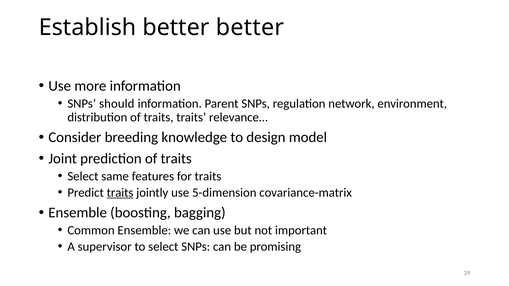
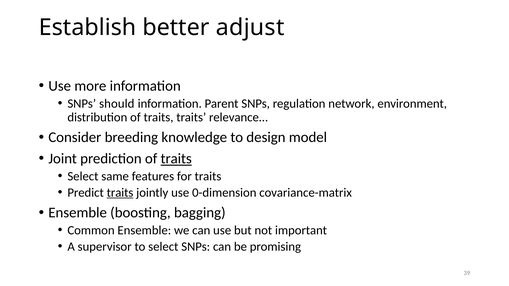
better better: better -> adjust (250, 28)
traits underline: none -> present (176, 159)
5-dimension: 5-dimension -> 0-dimension (224, 193)
